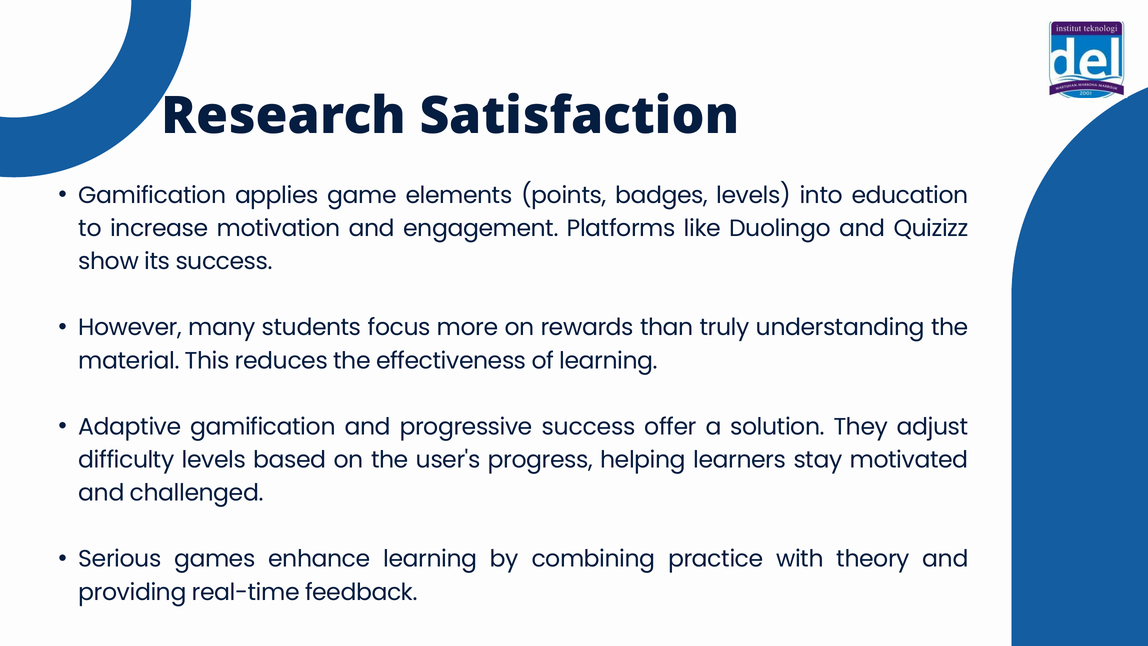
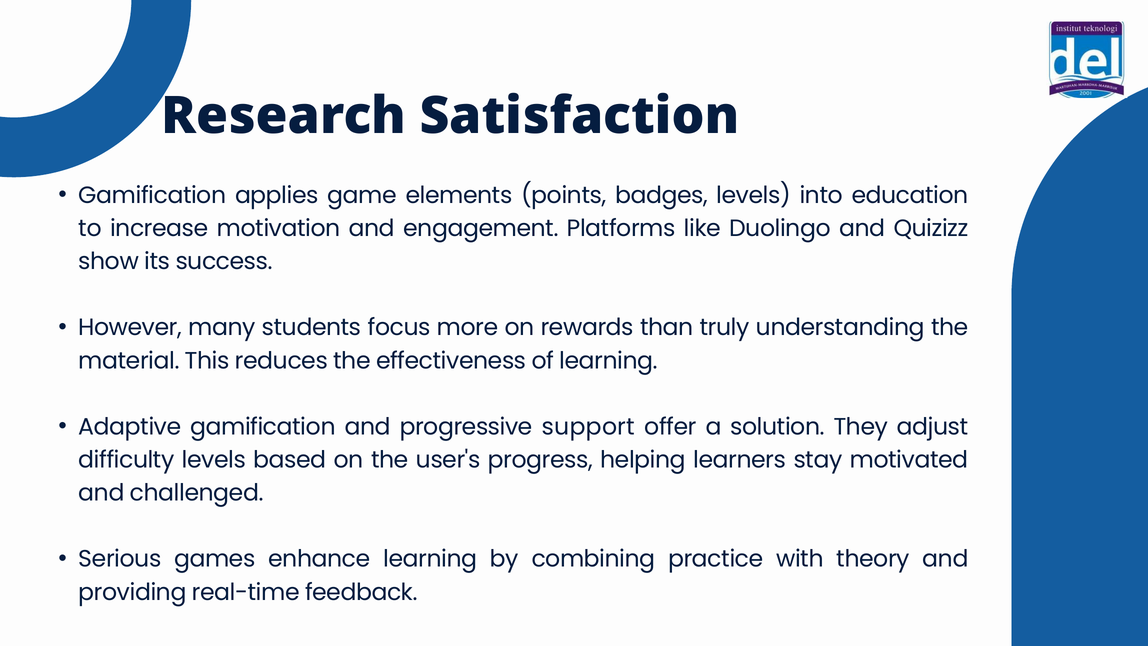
progressive success: success -> support (588, 427)
